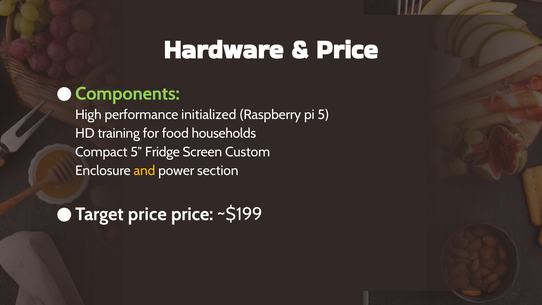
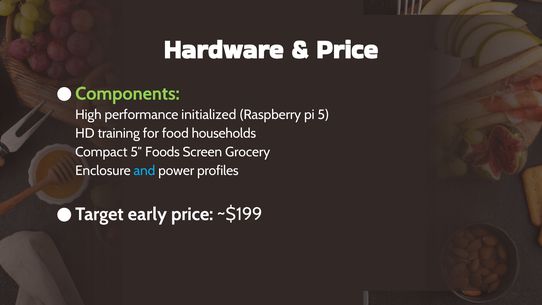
Fridge: Fridge -> Foods (162, 152)
Custom: Custom -> Grocery (248, 152)
and colour: yellow -> light blue (144, 171)
section: section -> profiles (218, 171)
Target price: price -> early (147, 214)
